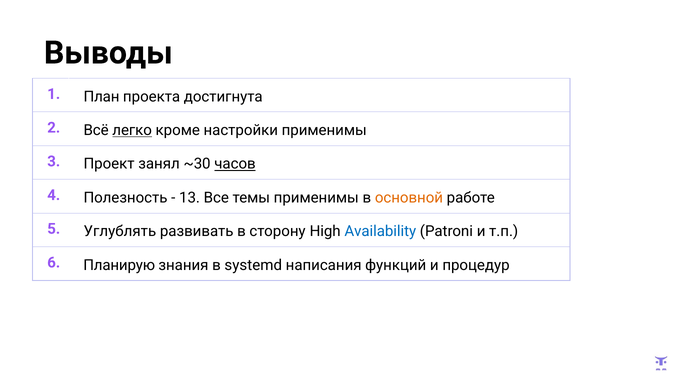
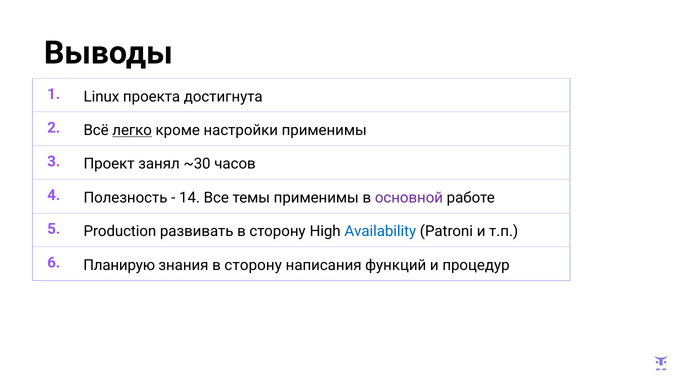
План: План -> Linux (101, 97)
часов underline: present -> none (235, 164)
13: 13 -> 14 (190, 198)
основной colour: orange -> purple (409, 198)
Углублять: Углублять -> Production (120, 231)
знания в systemd: systemd -> сторону (253, 265)
